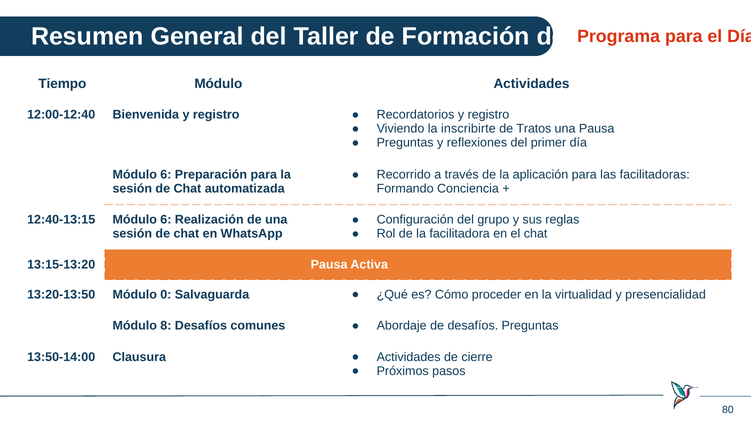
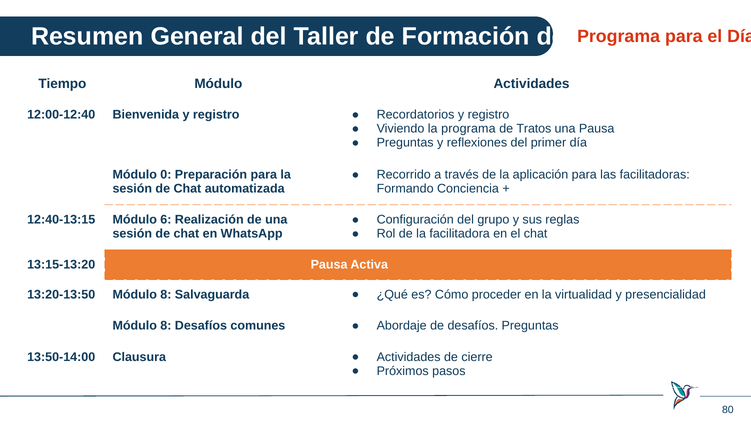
la inscribirte: inscribirte -> programa (468, 129)
6: 6 -> 0 (166, 175)
13:20-13:50 Módulo 0: 0 -> 8 (166, 295)
